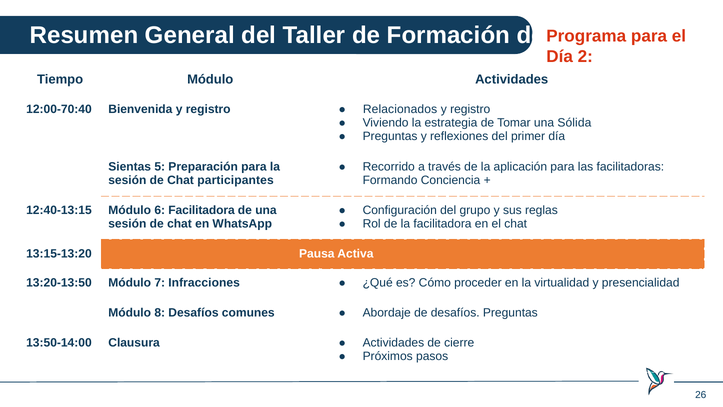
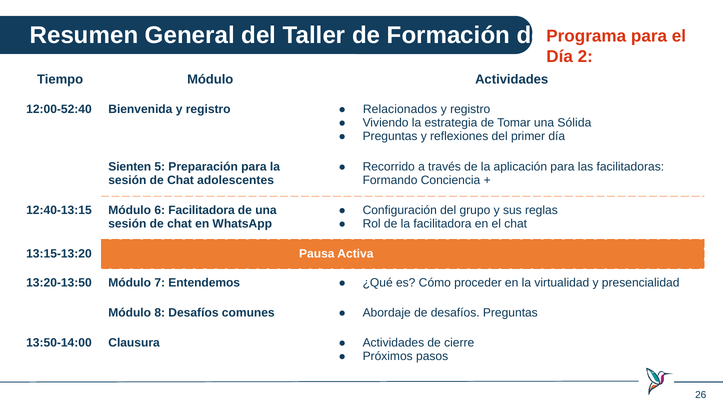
12:00-70:40: 12:00-70:40 -> 12:00-52:40 (59, 109)
Sientas: Sientas -> Sienten (130, 167)
participantes: participantes -> adolescentes (236, 180)
Infracciones: Infracciones -> Entendemos (204, 282)
